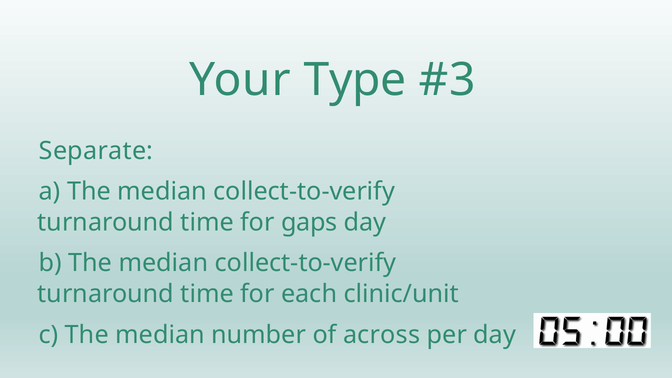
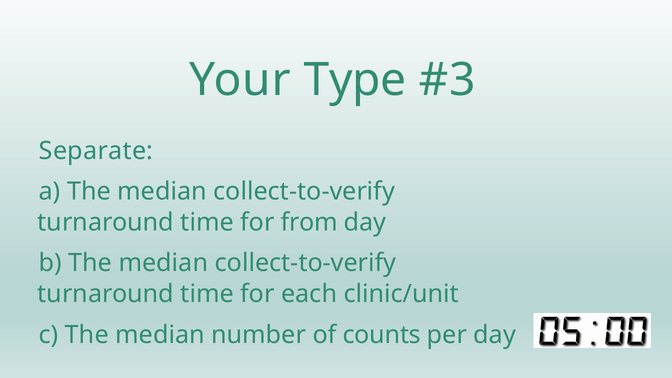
gaps: gaps -> from (309, 222)
across: across -> counts (382, 335)
